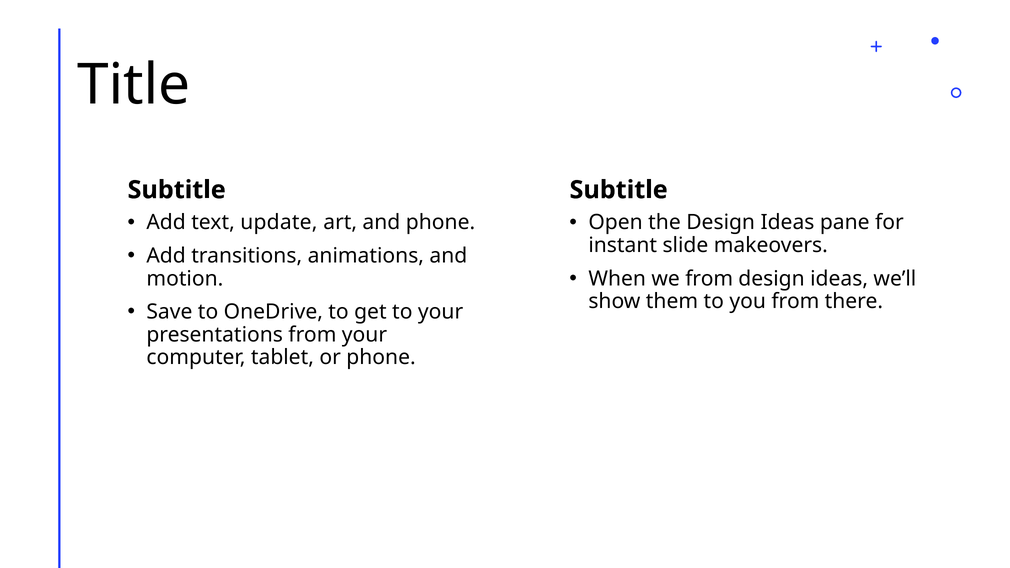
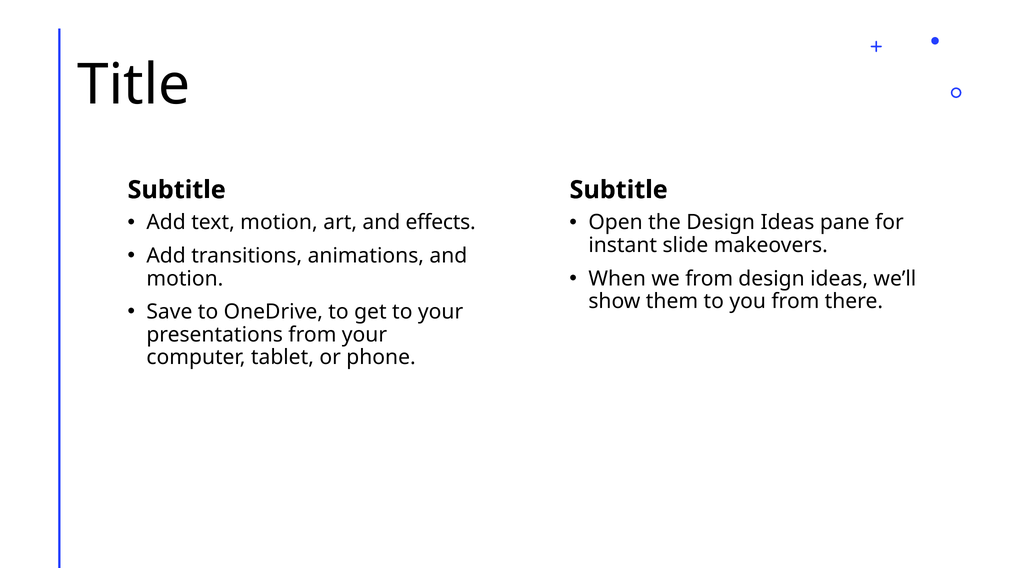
text update: update -> motion (279, 223)
and phone: phone -> effects (441, 223)
